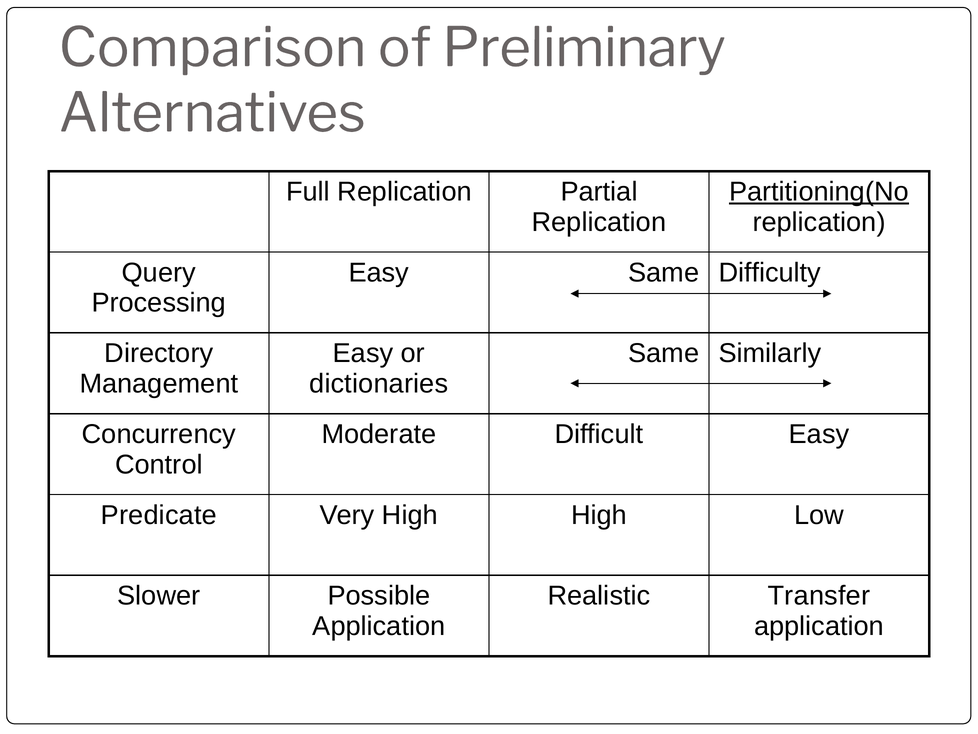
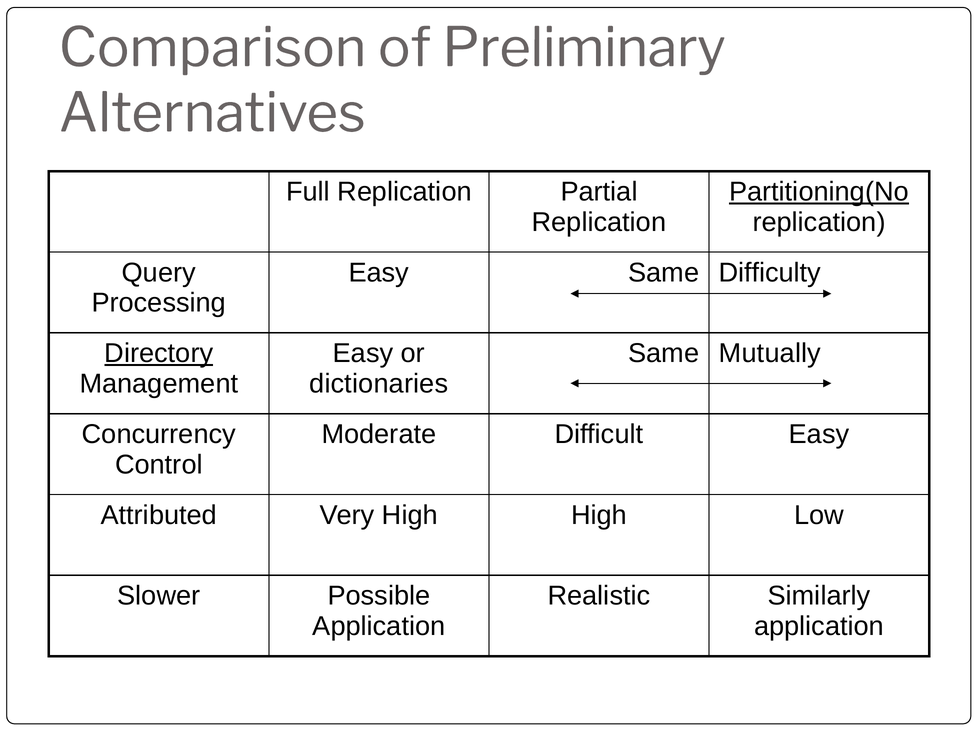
Directory underline: none -> present (159, 353)
Similarly: Similarly -> Mutually (770, 353)
Predicate: Predicate -> Attributed (159, 515)
Transfer: Transfer -> Similarly (819, 595)
